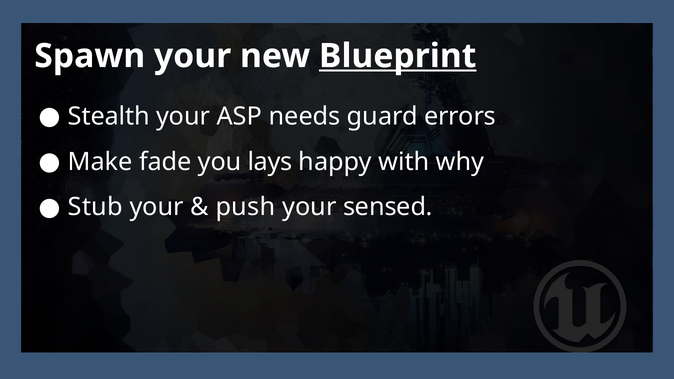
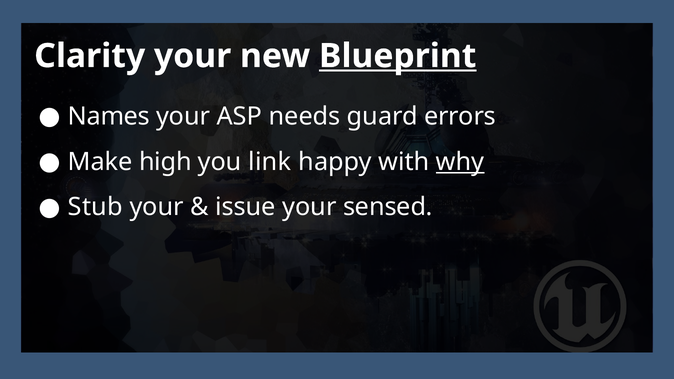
Spawn: Spawn -> Clarity (90, 56)
Stealth: Stealth -> Names (109, 116)
fade: fade -> high (165, 162)
lays: lays -> link (270, 162)
why underline: none -> present (460, 162)
push: push -> issue (246, 207)
